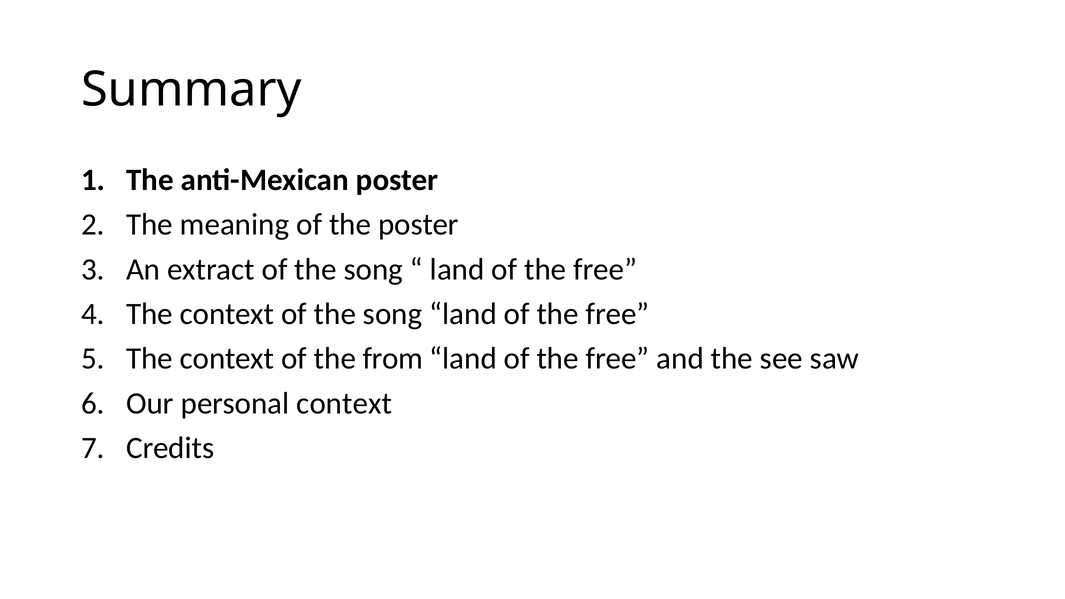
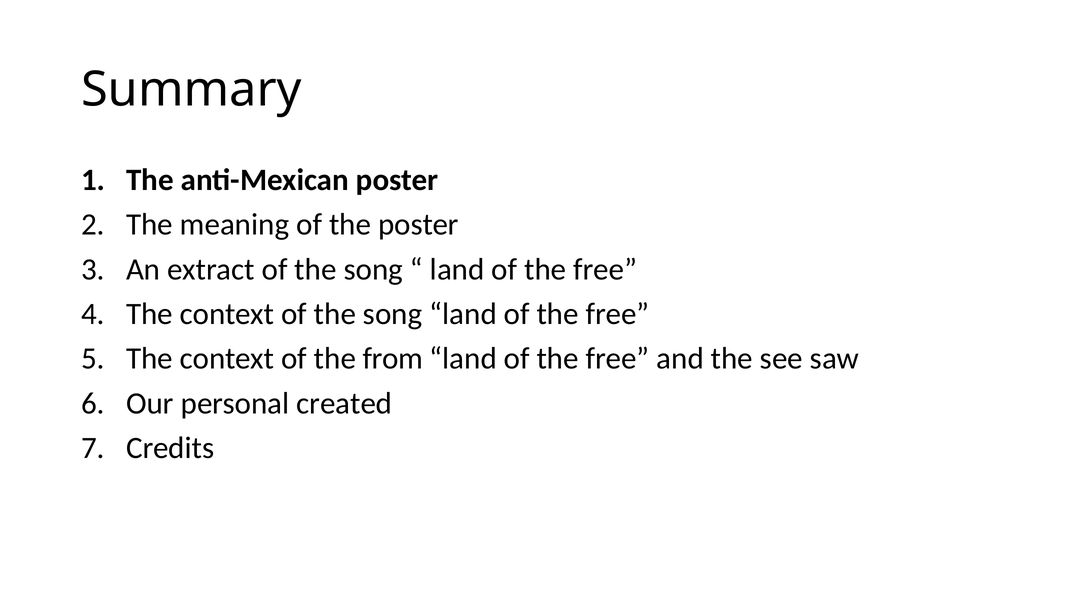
personal context: context -> created (344, 403)
